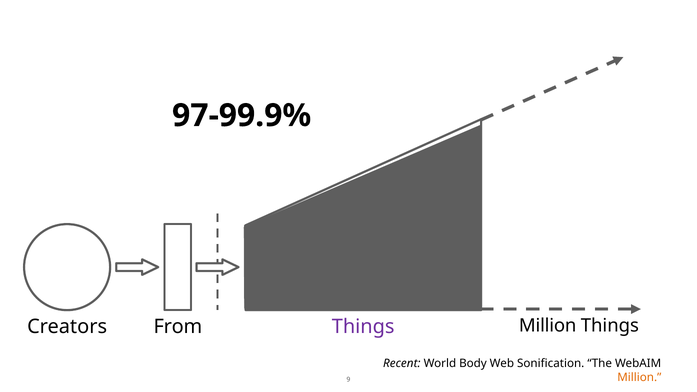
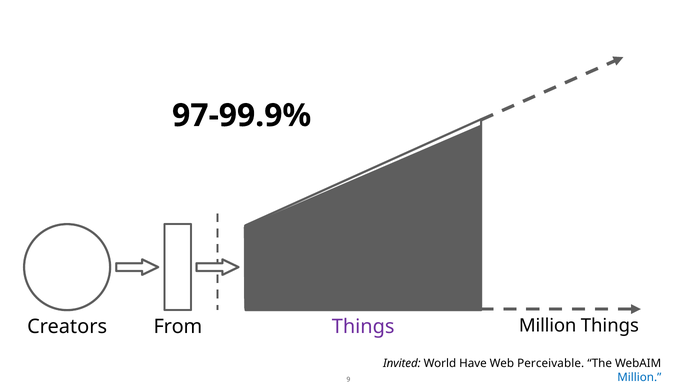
Recent: Recent -> Invited (402, 363)
Body: Body -> Have (473, 363)
Sonification: Sonification -> Perceivable (551, 363)
Million colour: orange -> blue (639, 377)
